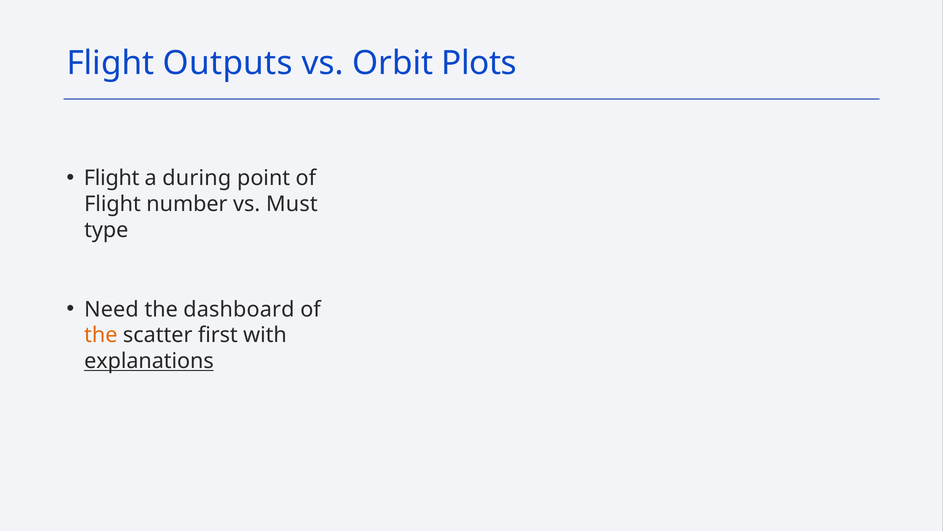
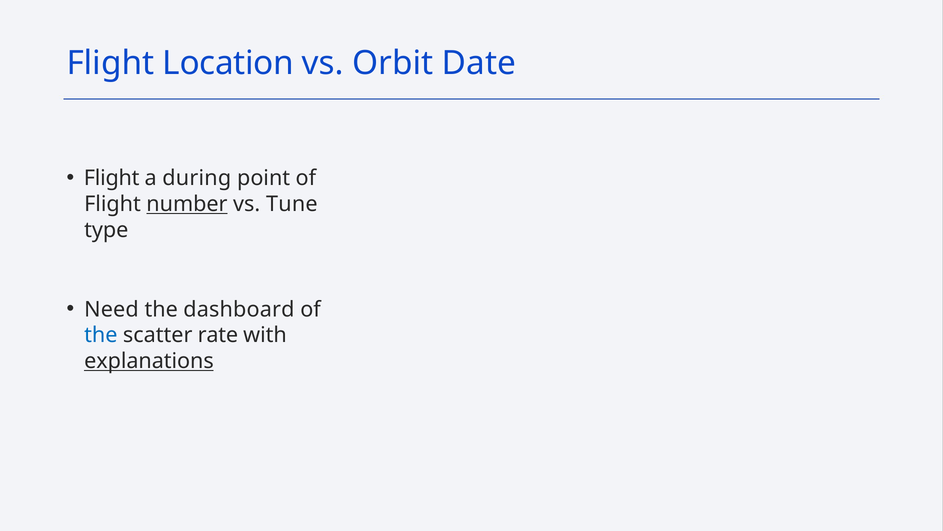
Outputs: Outputs -> Location (228, 63)
Plots: Plots -> Date (479, 63)
number underline: none -> present (187, 204)
Must: Must -> Tune (292, 204)
the colour: orange -> blue (101, 335)
first: first -> rate (218, 335)
